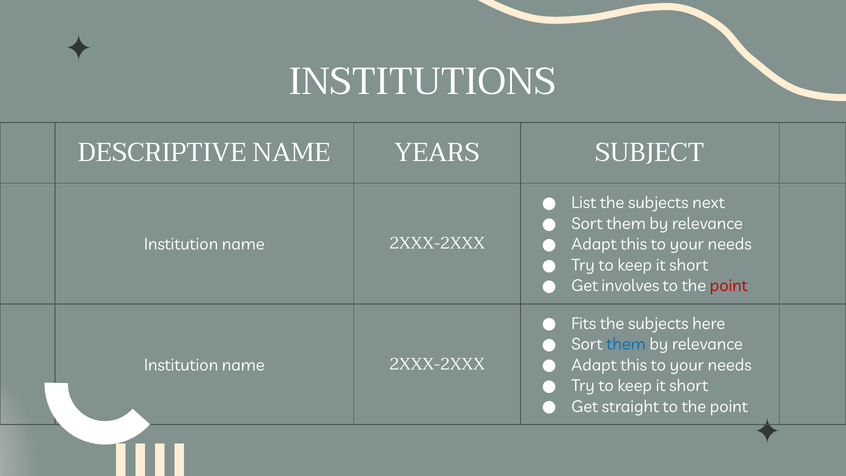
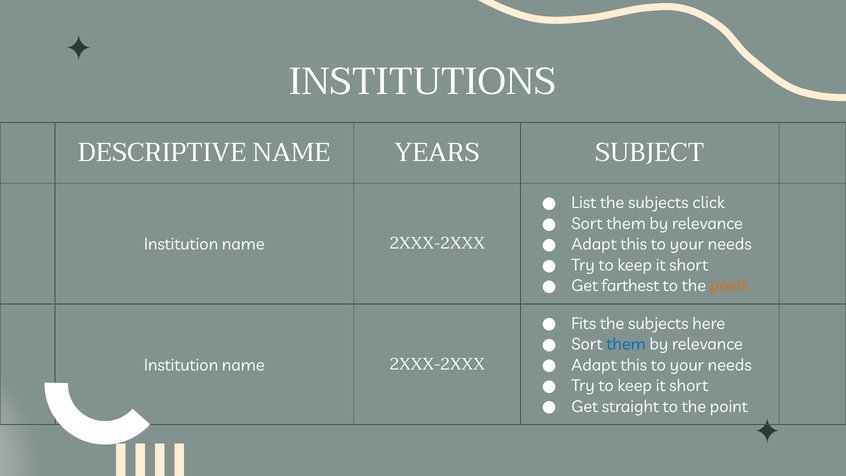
next: next -> click (709, 203)
involves: involves -> farthest (630, 286)
point colour: red -> orange (729, 286)
